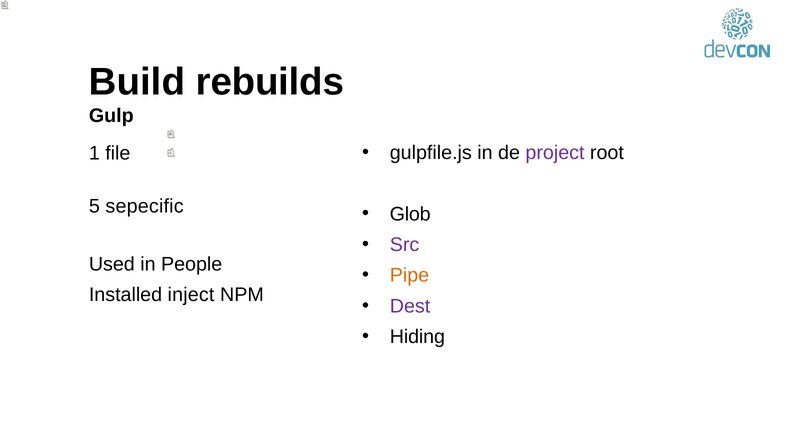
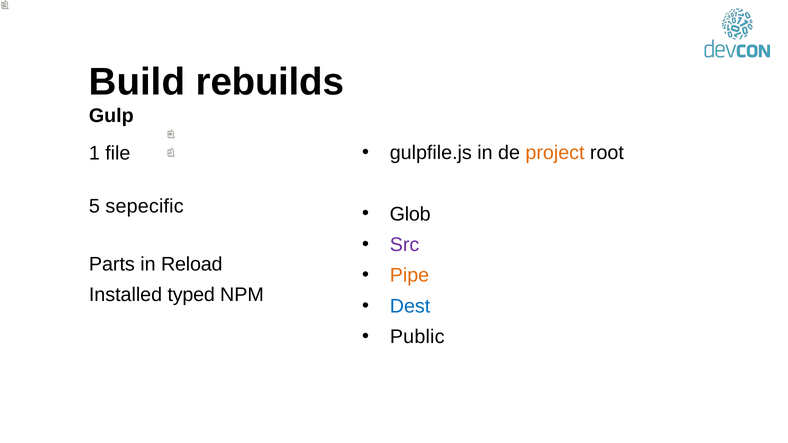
project colour: purple -> orange (555, 153)
Used: Used -> Parts (112, 264)
People: People -> Reload (192, 264)
inject: inject -> typed (191, 295)
Dest colour: purple -> blue (410, 306)
Hiding: Hiding -> Public (417, 337)
